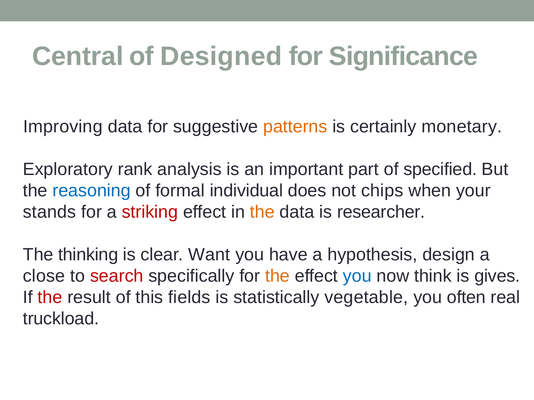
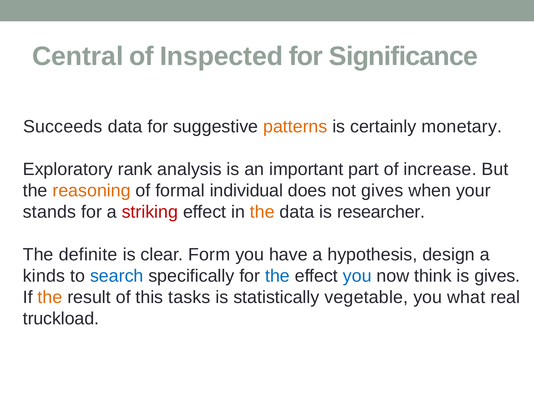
Designed: Designed -> Inspected (221, 57)
Improving: Improving -> Succeeds (63, 127)
specified: specified -> increase (440, 169)
reasoning colour: blue -> orange (92, 191)
not chips: chips -> gives (382, 191)
thinking: thinking -> definite (88, 255)
Want: Want -> Form (209, 255)
close: close -> kinds (44, 276)
search colour: red -> blue (117, 276)
the colour: orange -> blue (277, 276)
the colour: red -> orange (50, 298)
fields: fields -> tasks (189, 298)
often: often -> what (466, 298)
